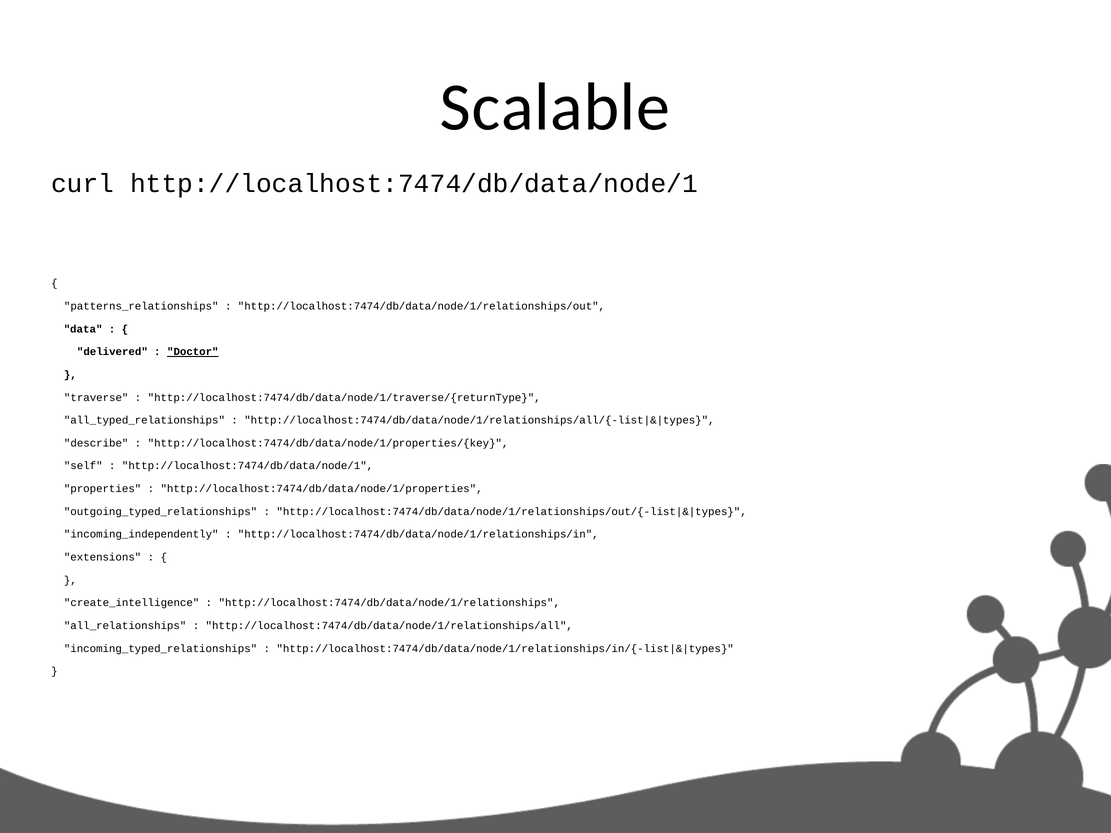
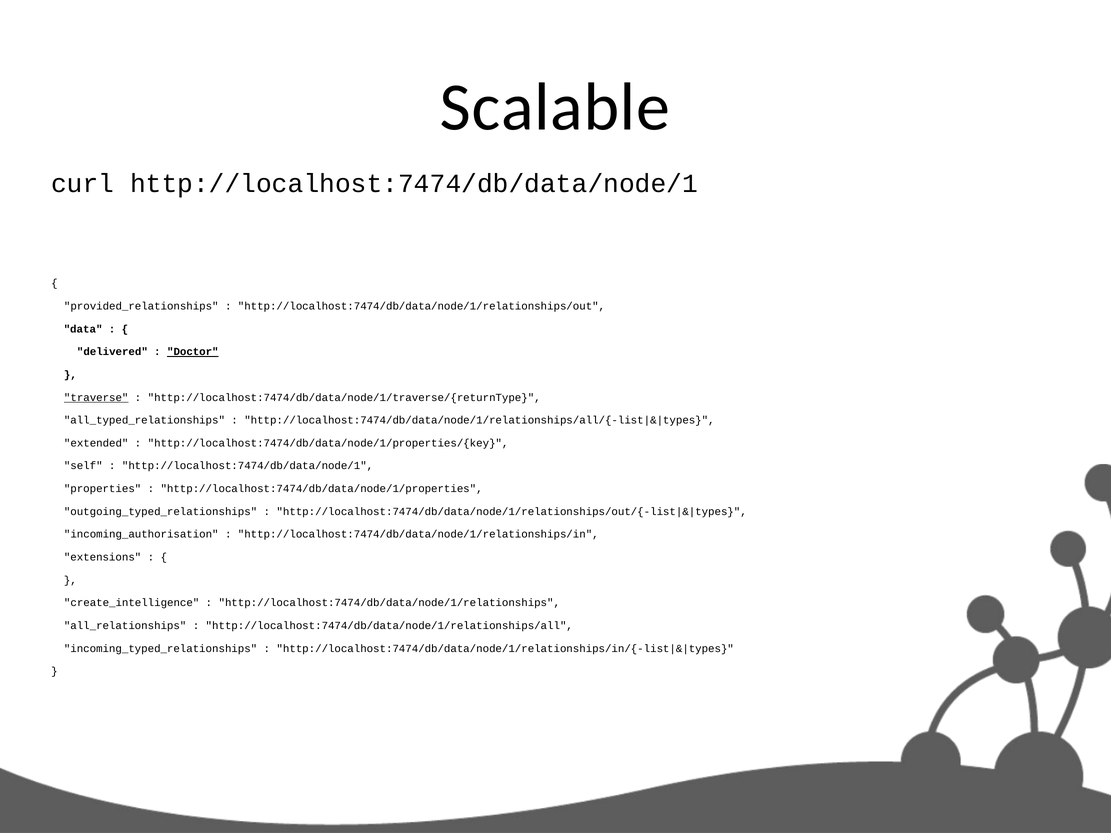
patterns_relationships: patterns_relationships -> provided_relationships (141, 306)
traverse underline: none -> present (96, 398)
describe: describe -> extended (96, 443)
incoming_independently: incoming_independently -> incoming_authorisation (141, 535)
